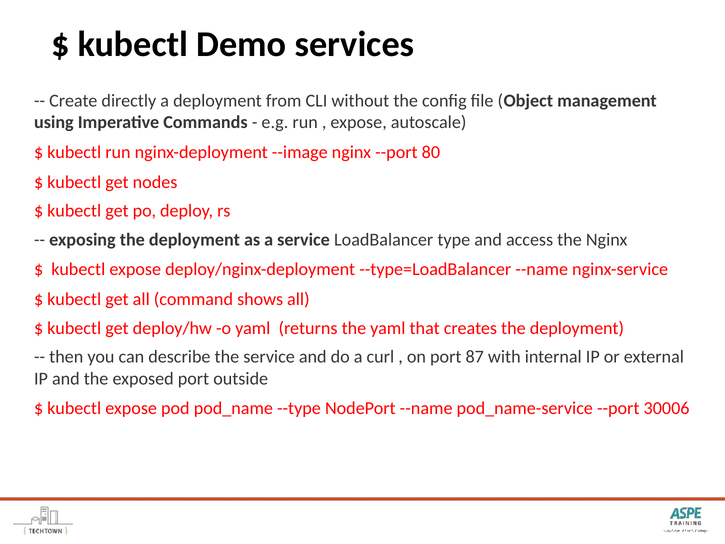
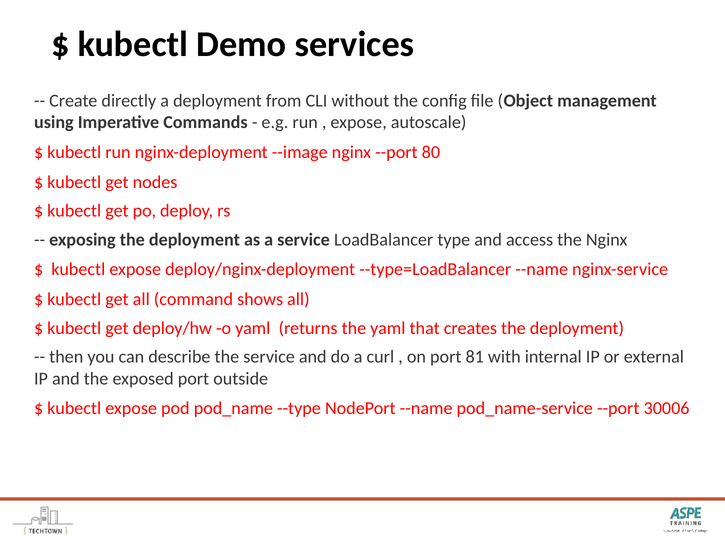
87: 87 -> 81 (475, 357)
